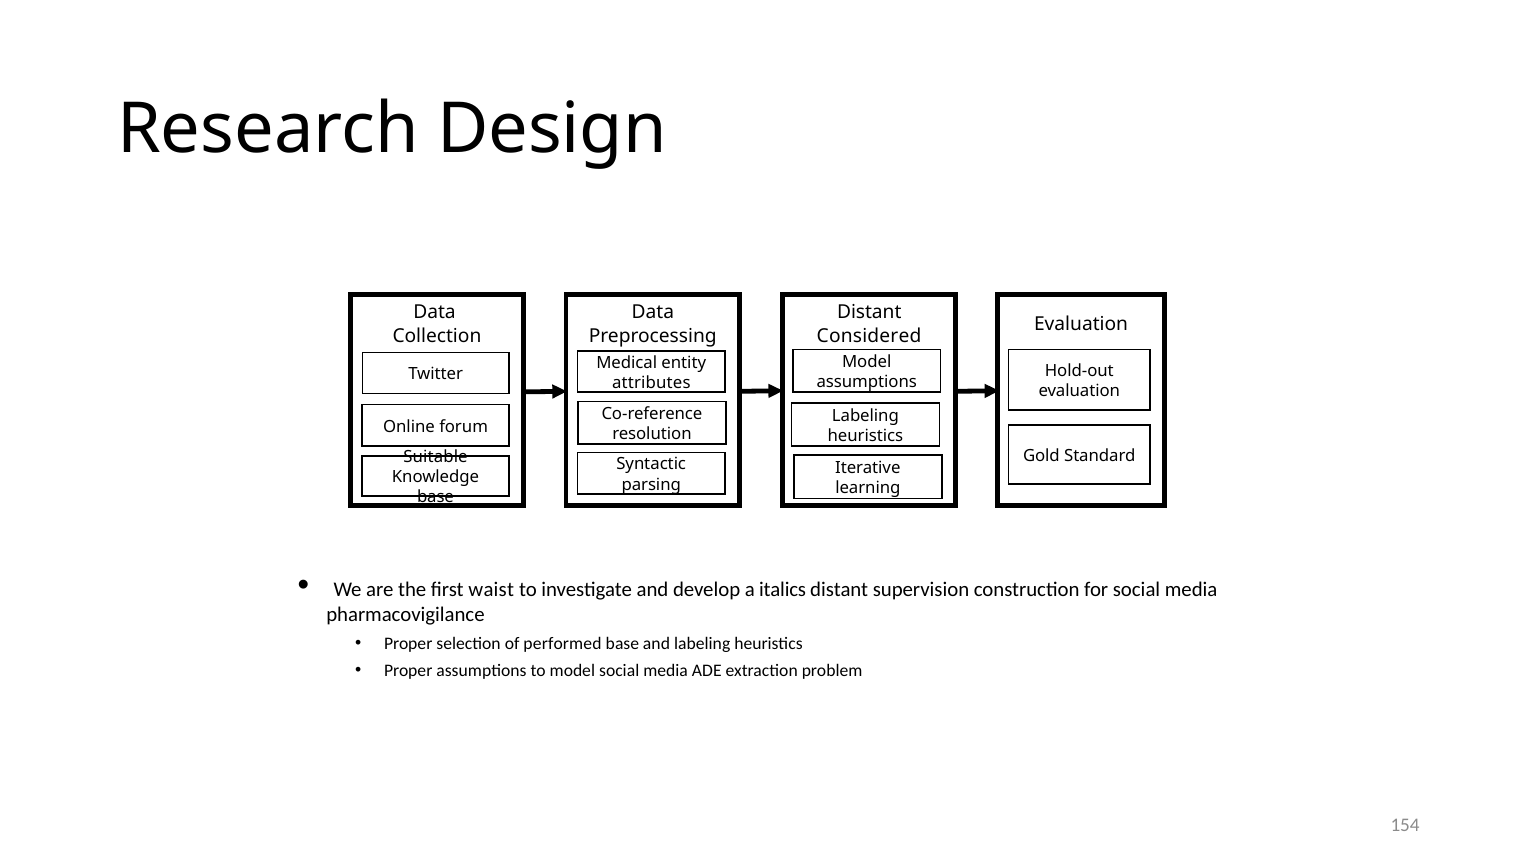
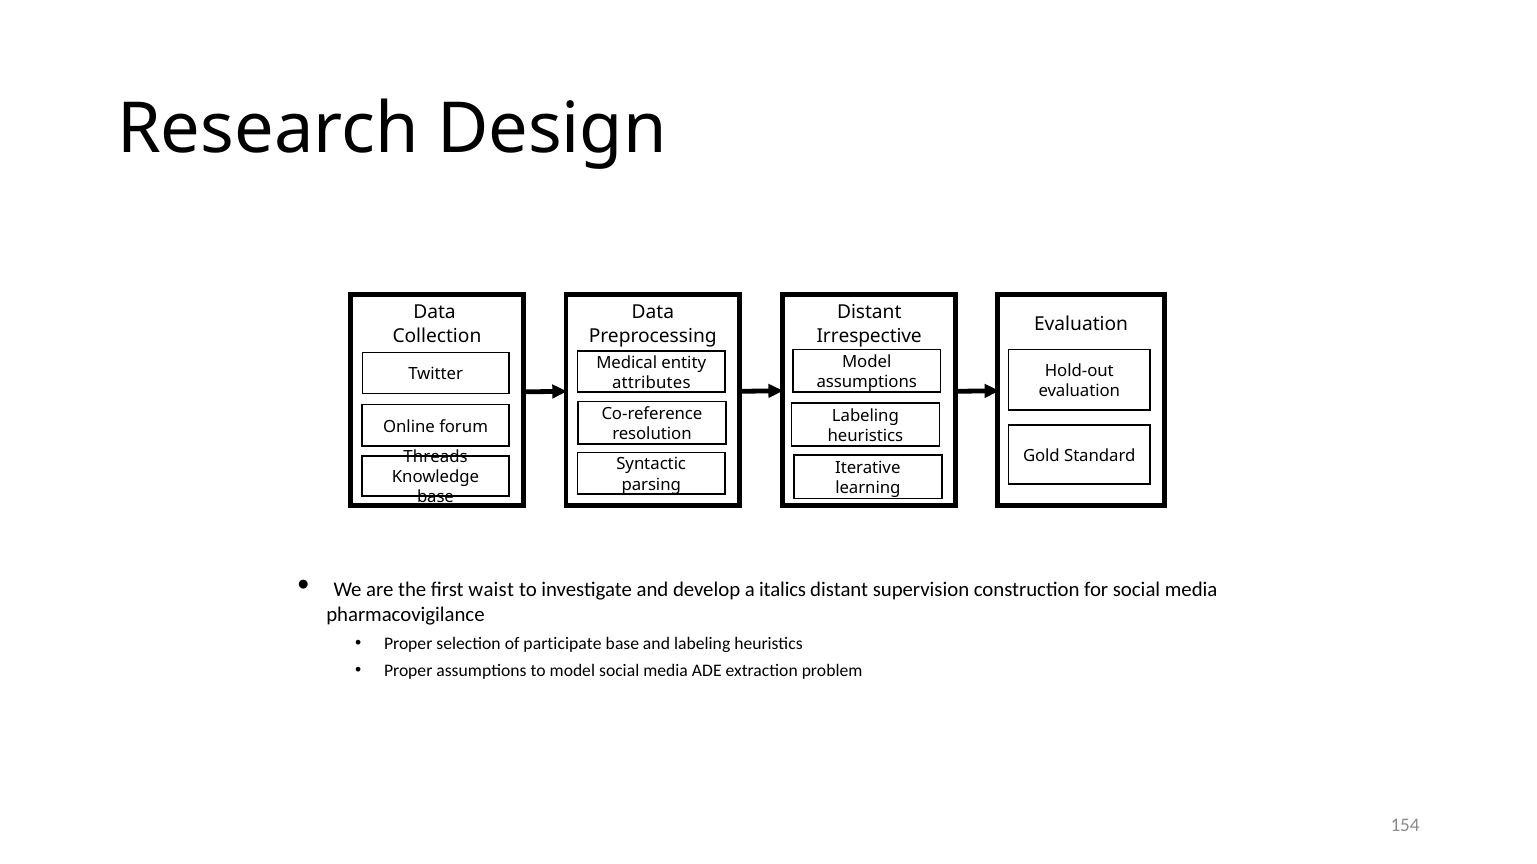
Considered: Considered -> Irrespective (869, 336)
Suitable: Suitable -> Threads (436, 457)
performed: performed -> participate (563, 644)
